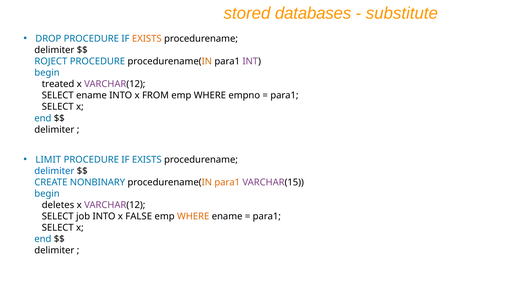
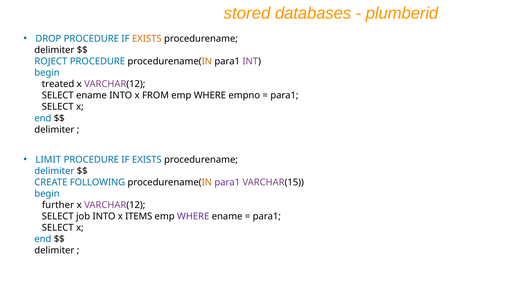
substitute: substitute -> plumberid (402, 13)
NONBINARY: NONBINARY -> FOLLOWING (97, 182)
para1 colour: orange -> purple (227, 182)
deletes: deletes -> further (58, 205)
FALSE: FALSE -> ITEMS (139, 217)
WHERE colour: orange -> purple (193, 217)
